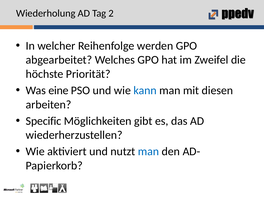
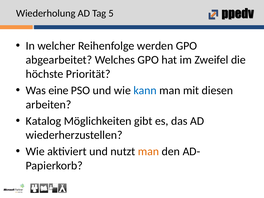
2: 2 -> 5 (111, 13)
Specific: Specific -> Katalog (44, 121)
man colour: blue -> orange (149, 152)
